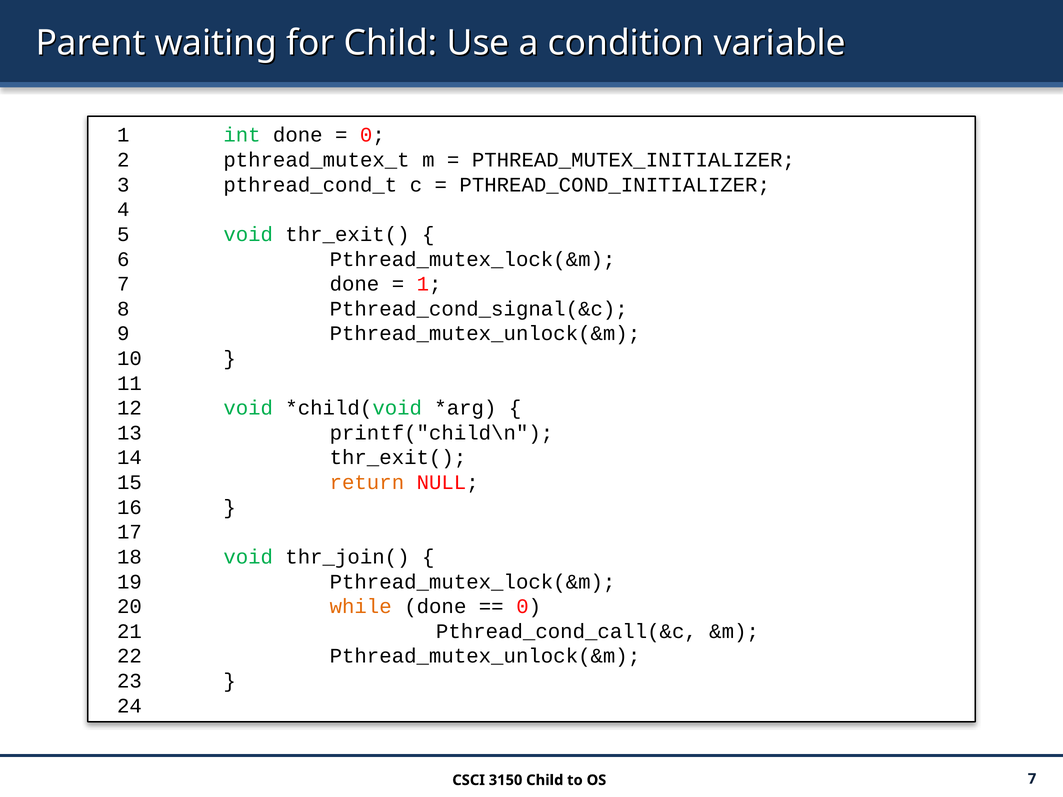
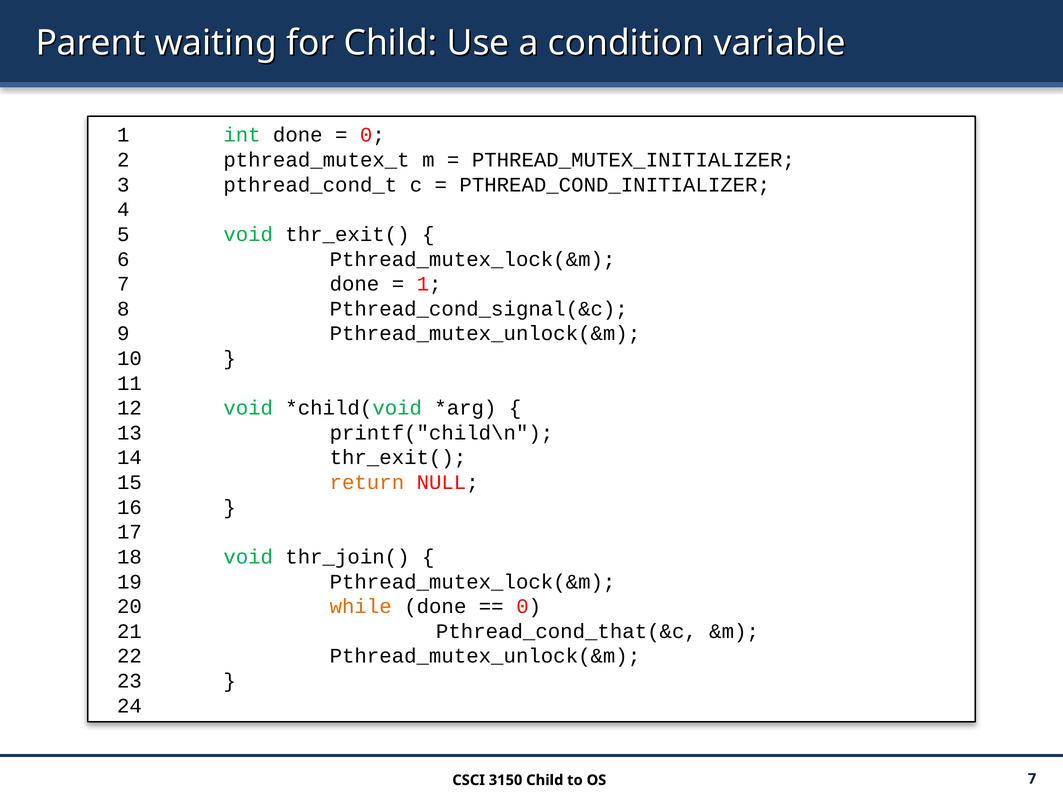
Pthread_cond_call(&c: Pthread_cond_call(&c -> Pthread_cond_that(&c (566, 632)
